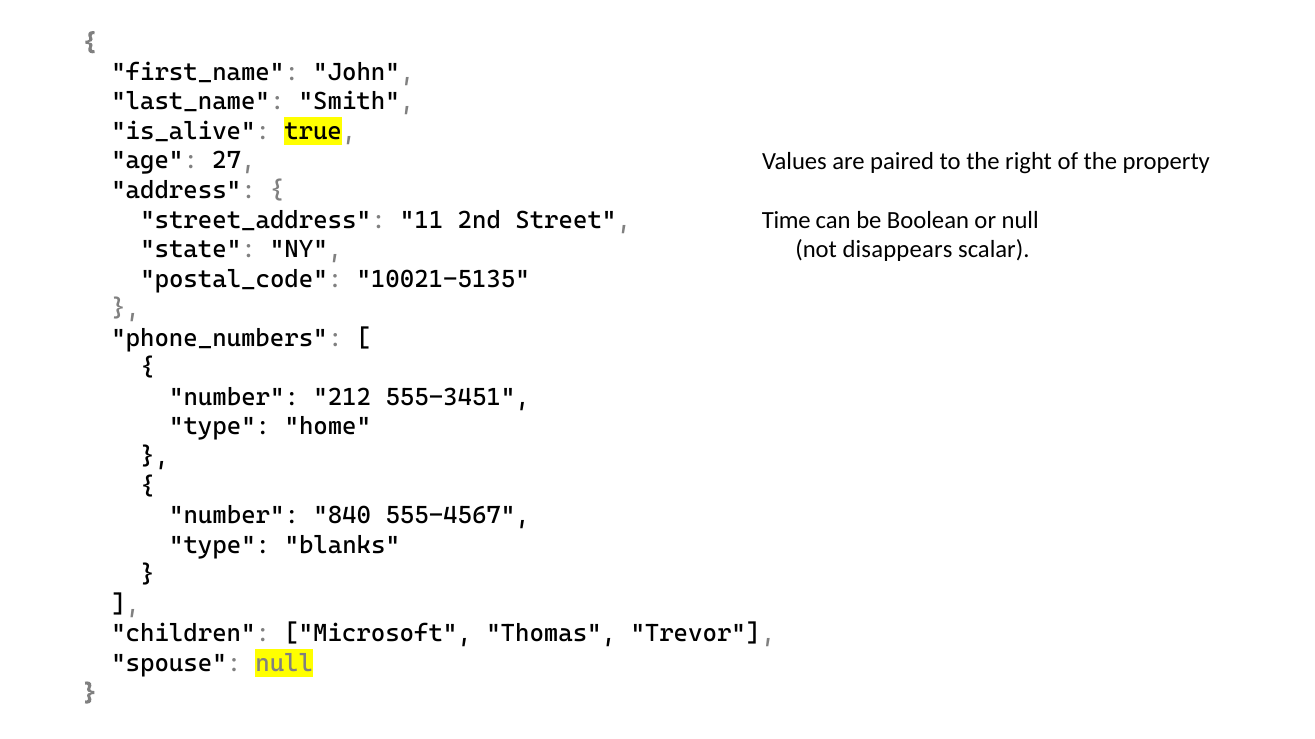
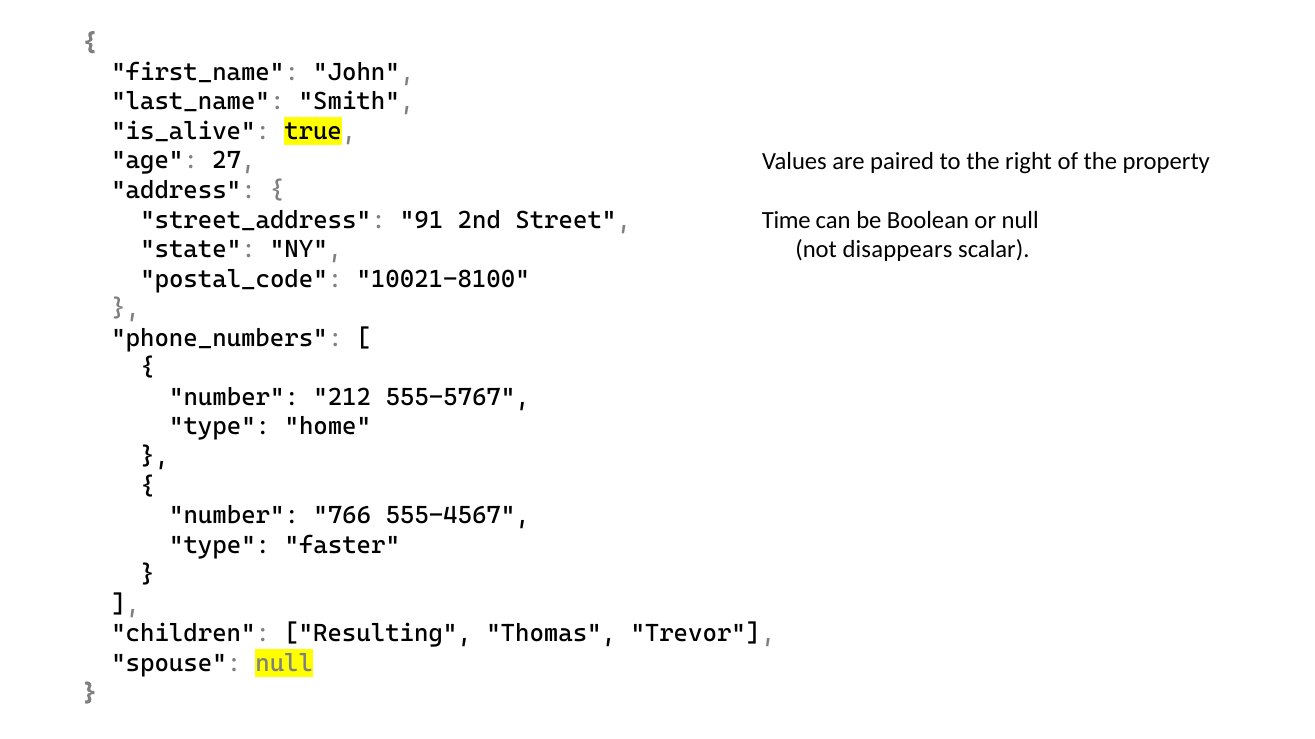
11: 11 -> 91 (422, 220)
10021-5135: 10021-5135 -> 10021-8100 (443, 279)
555-3451: 555-3451 -> 555-5767 (458, 398)
840: 840 -> 766 (342, 516)
blanks: blanks -> faster (342, 546)
Microsoft: Microsoft -> Resulting (378, 634)
